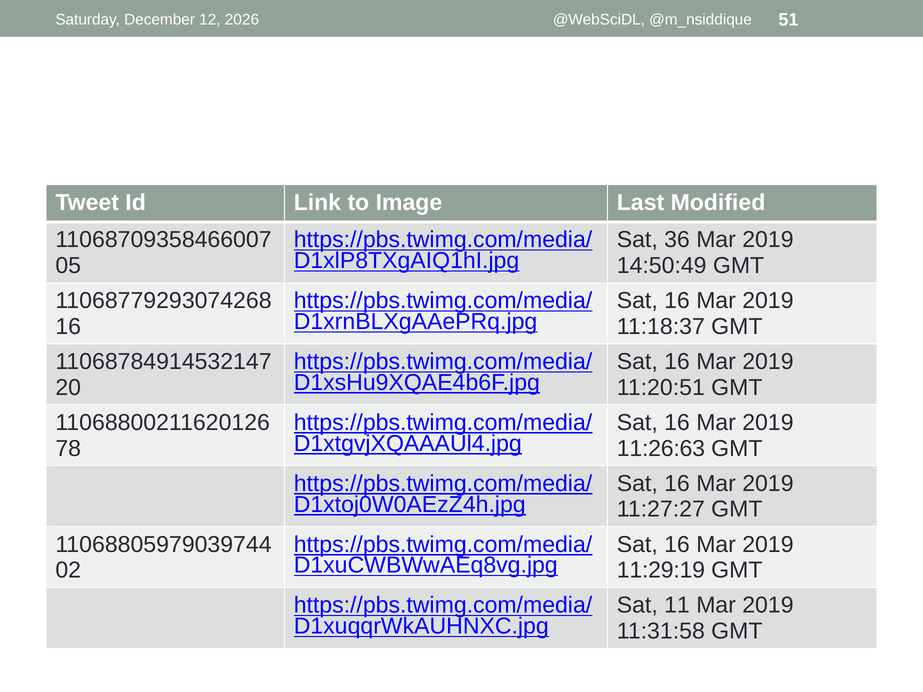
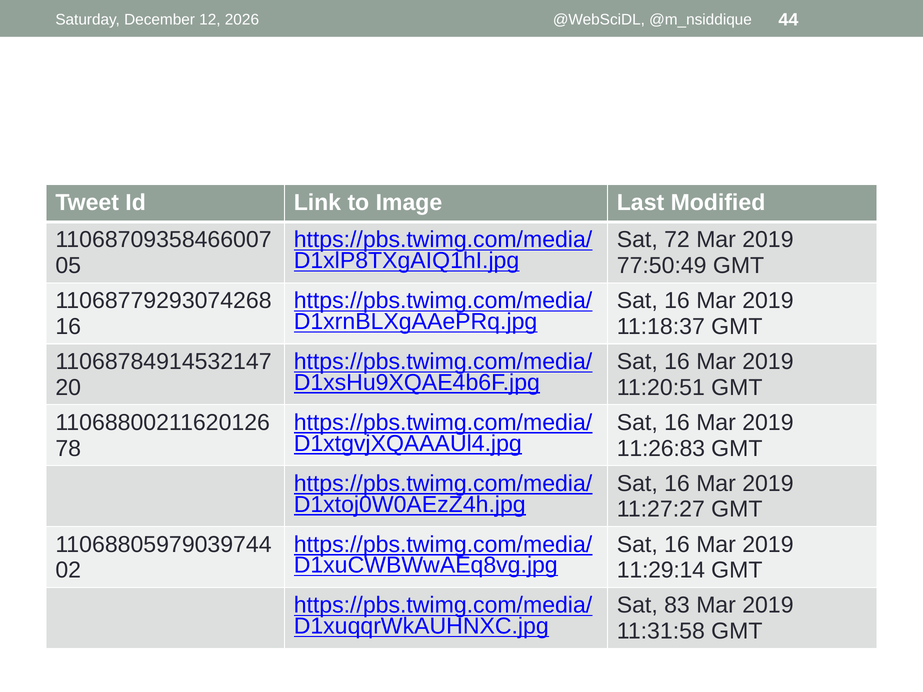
51: 51 -> 44 (788, 20)
36: 36 -> 72 (677, 240)
14:50:49: 14:50:49 -> 77:50:49 (662, 266)
11:26:63: 11:26:63 -> 11:26:83 (661, 449)
11:29:19: 11:29:19 -> 11:29:14 (661, 570)
11: 11 -> 83 (677, 606)
